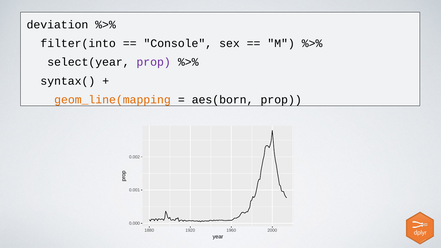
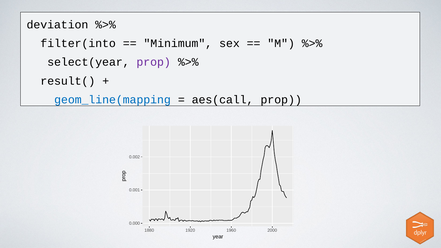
Console: Console -> Minimum (178, 43)
syntax(: syntax( -> result( (68, 81)
geom_line(mapping colour: orange -> blue (112, 100)
aes(born: aes(born -> aes(call (223, 100)
